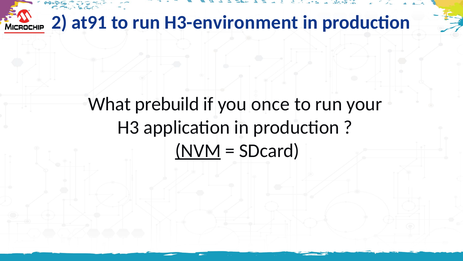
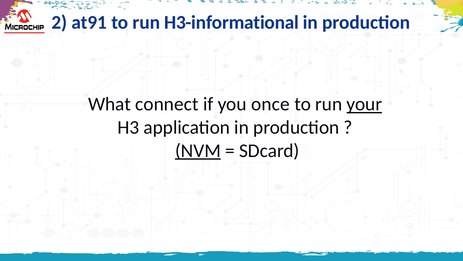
H3-environment: H3-environment -> H3-informational (232, 23)
prebuild: prebuild -> connect (167, 104)
your underline: none -> present (364, 104)
